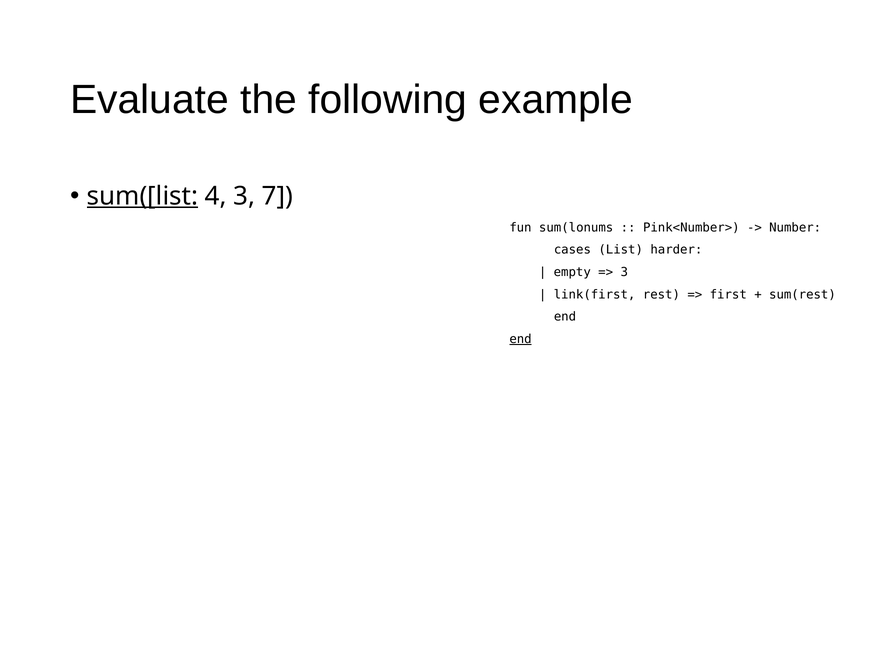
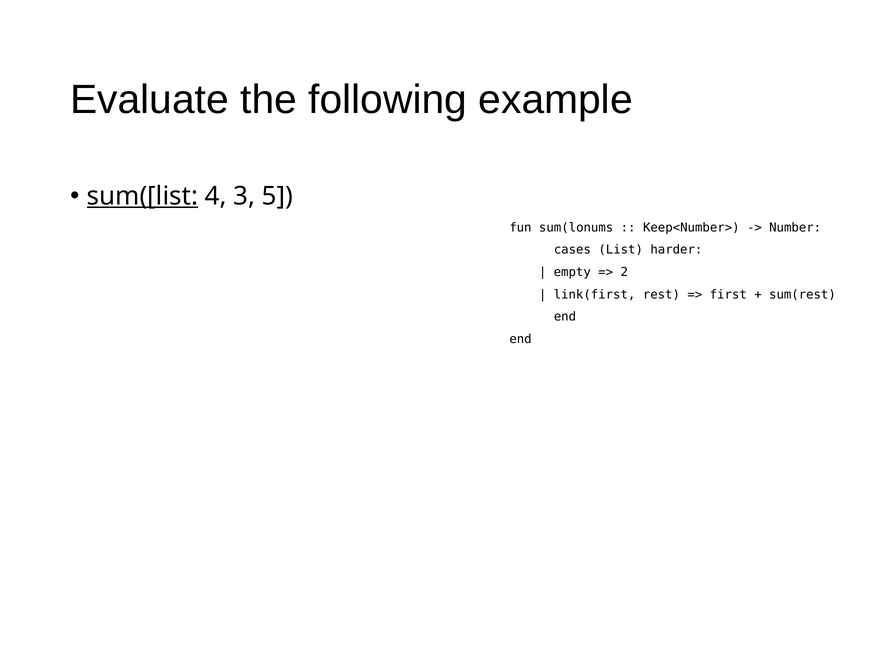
7: 7 -> 5 (278, 196)
Pink<Number>: Pink<Number> -> Keep<Number> (691, 228)
3: 3 -> 2 (624, 272)
end underline: present -> none (521, 339)
